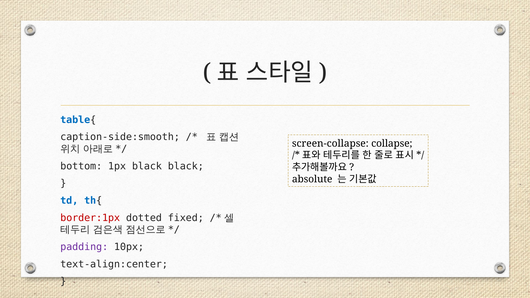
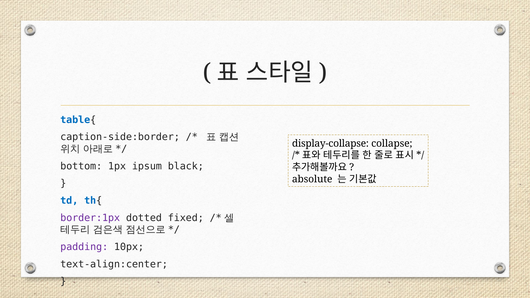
caption-side:smooth: caption-side:smooth -> caption-side:border (120, 137)
screen-collapse: screen-collapse -> display-collapse (330, 143)
1px black: black -> ipsum (147, 166)
border:1px colour: red -> purple (90, 218)
